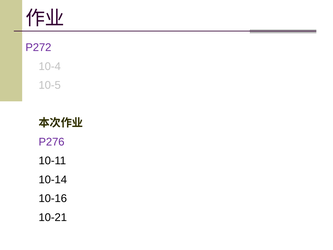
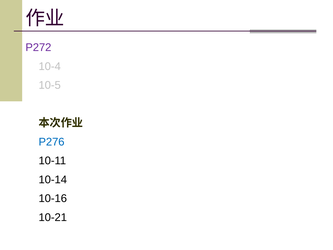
P276 colour: purple -> blue (52, 142)
